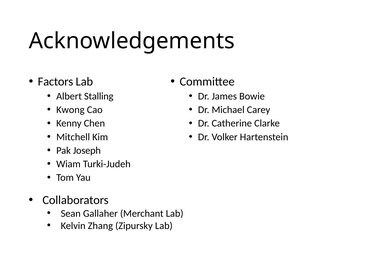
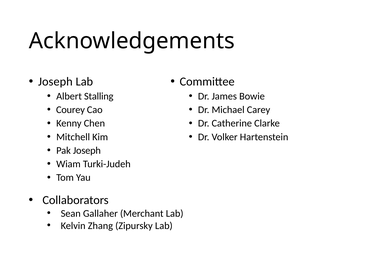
Factors: Factors -> Joseph (55, 81)
Kwong: Kwong -> Courey (70, 110)
